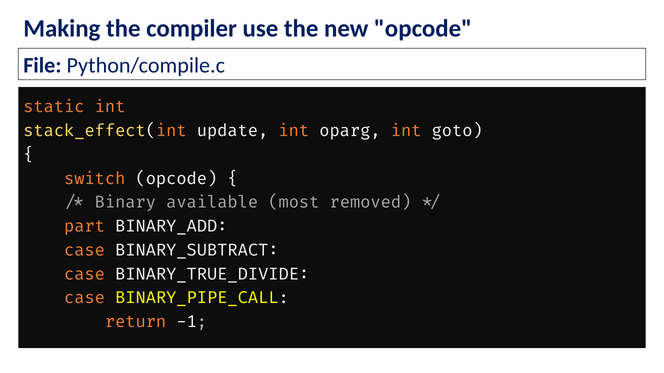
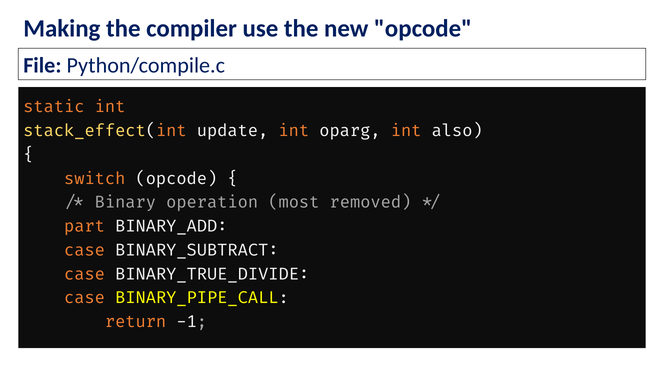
goto: goto -> also (457, 131)
available: available -> operation (212, 203)
